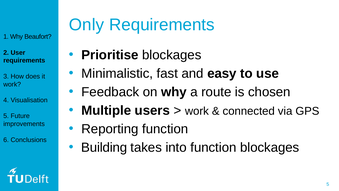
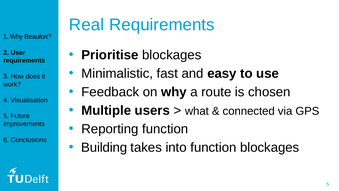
Only: Only -> Real (87, 25)
work: work -> what (197, 111)
